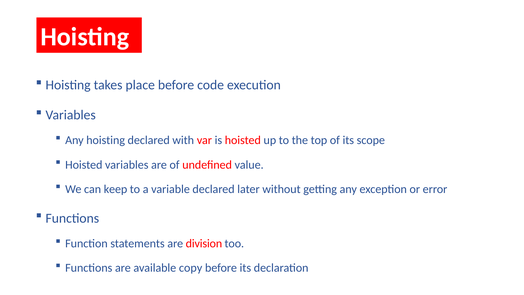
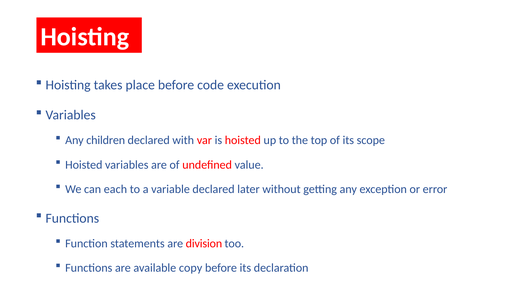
Any hoisting: hoisting -> children (106, 140)
keep: keep -> each (115, 189)
